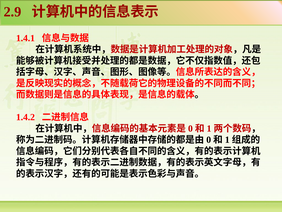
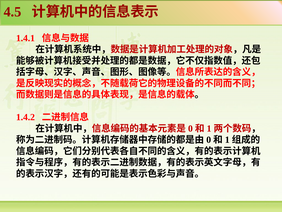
2.9: 2.9 -> 4.5 (13, 12)
